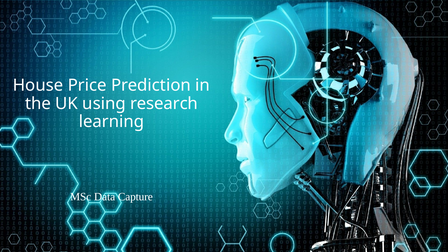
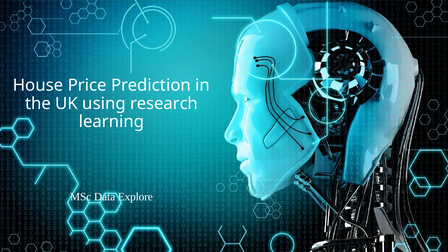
Capture: Capture -> Explore (135, 197)
